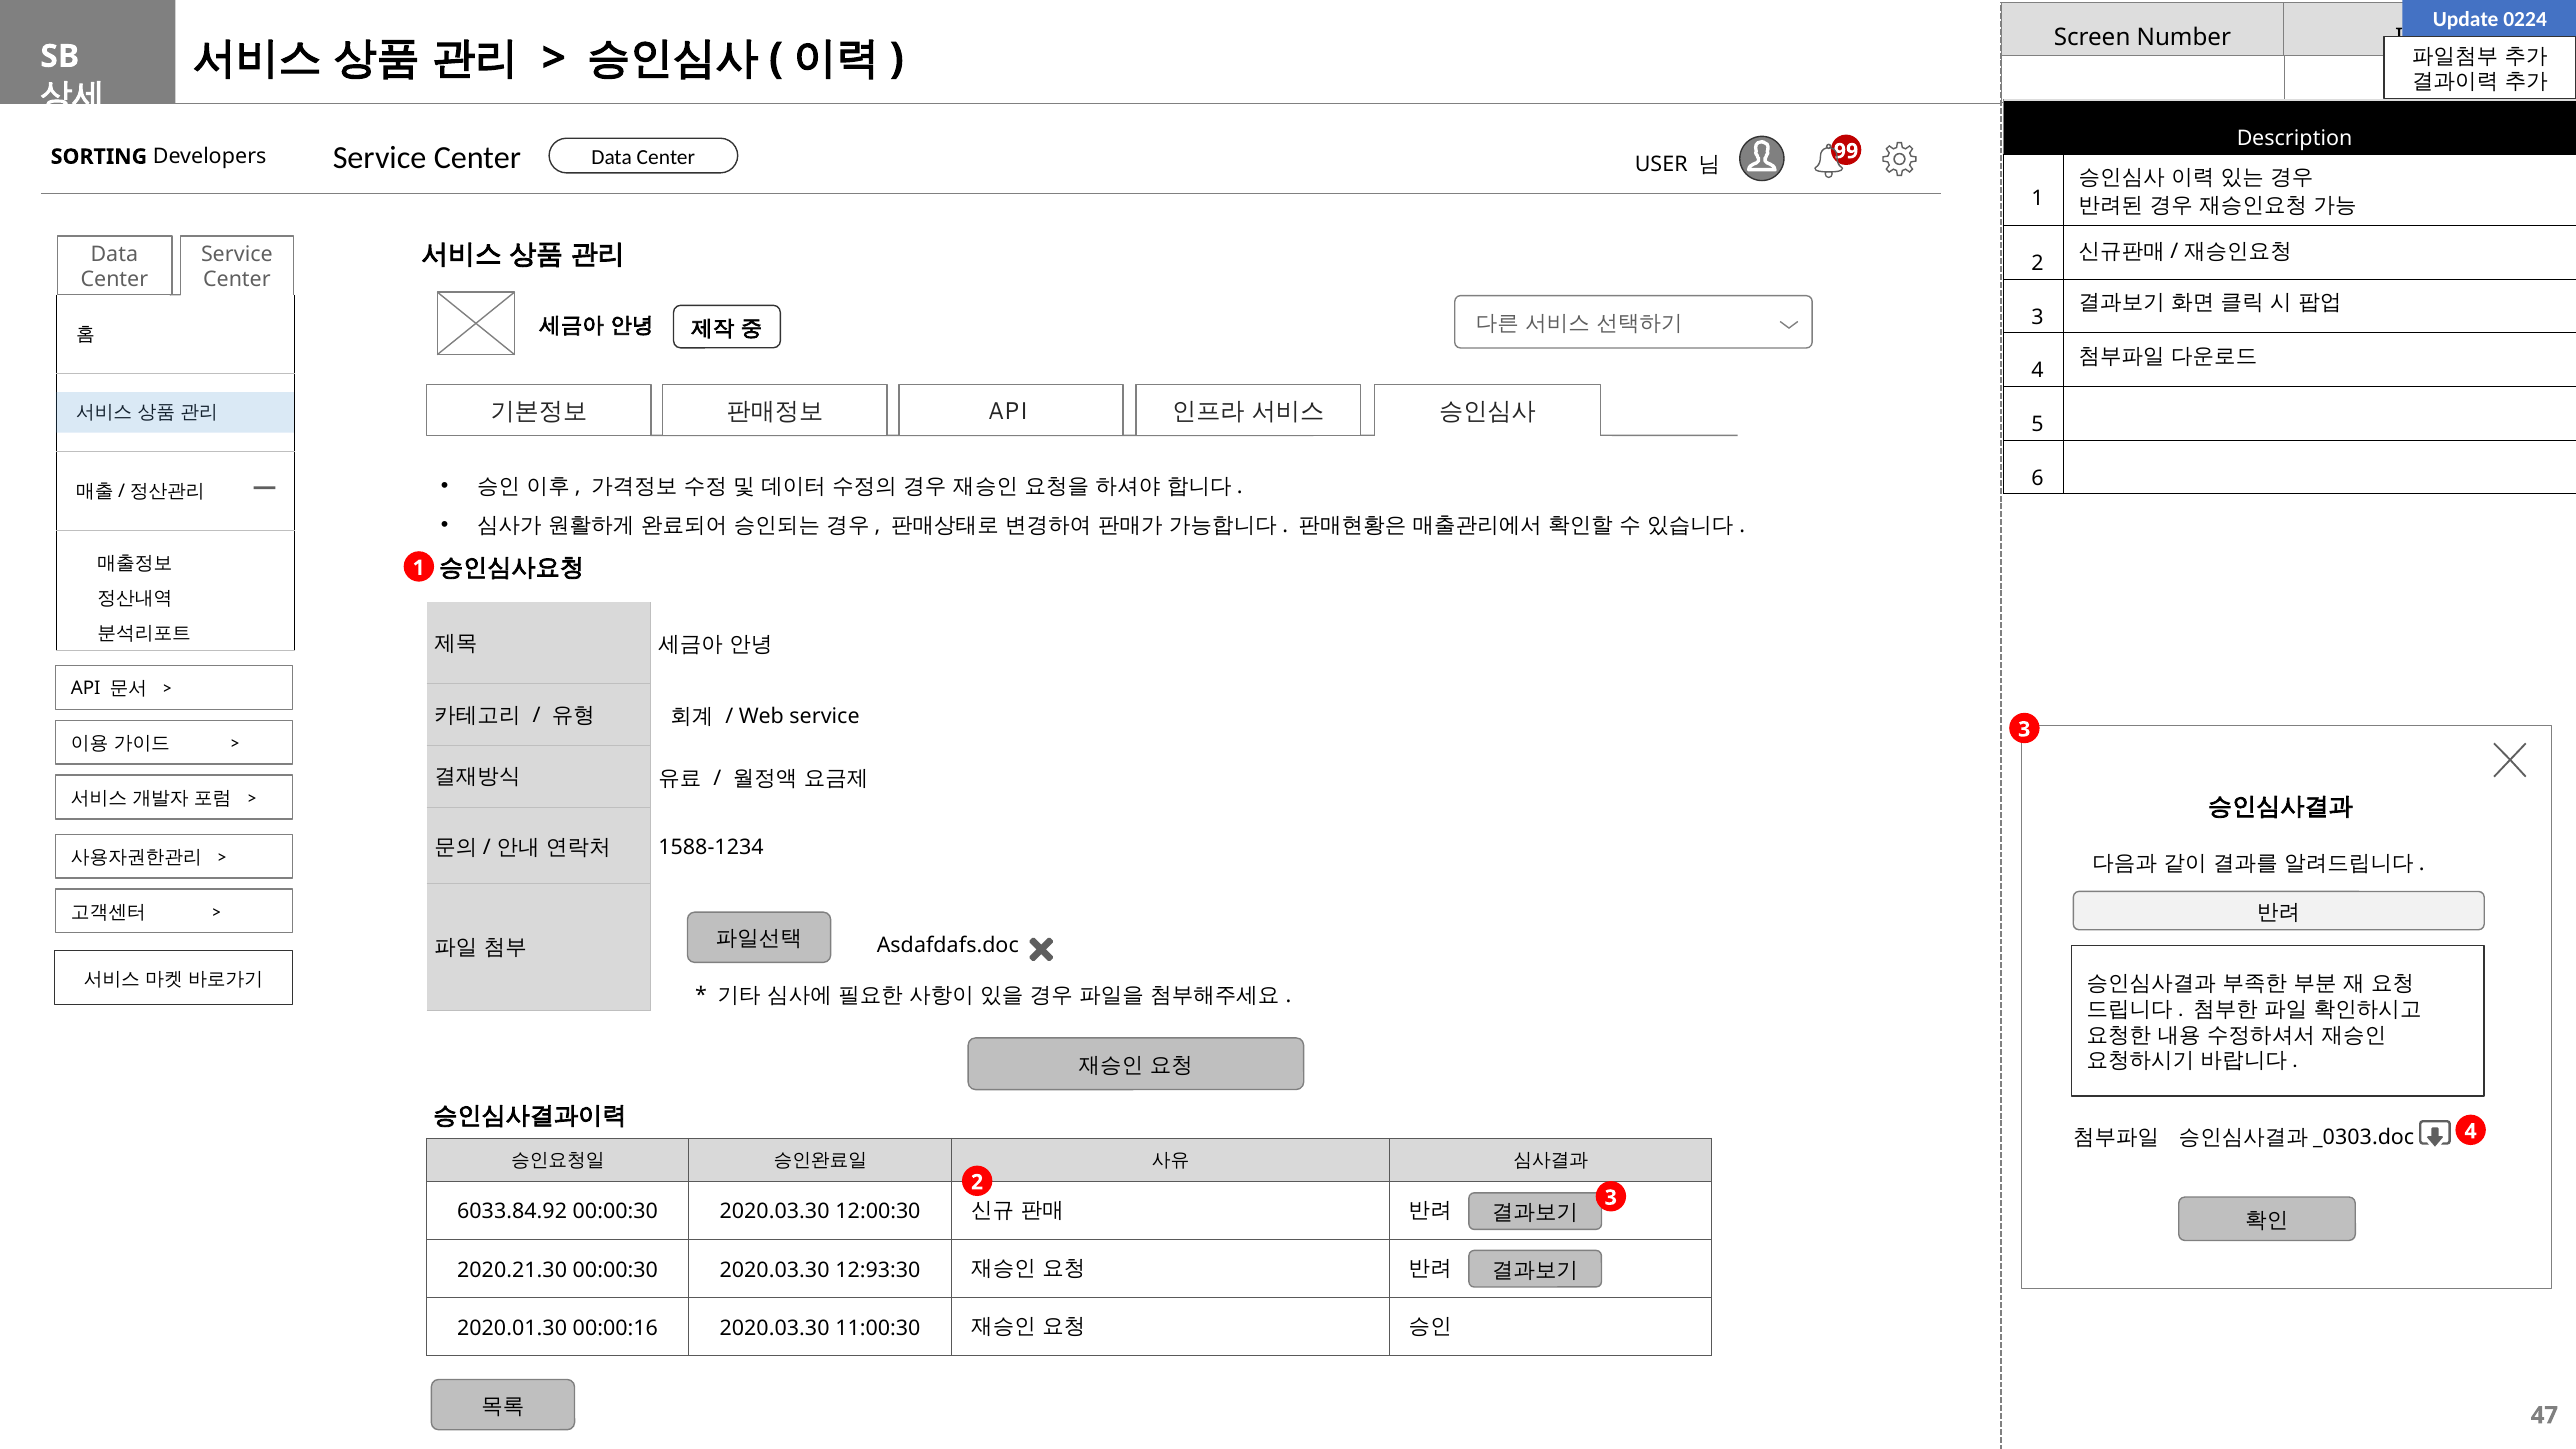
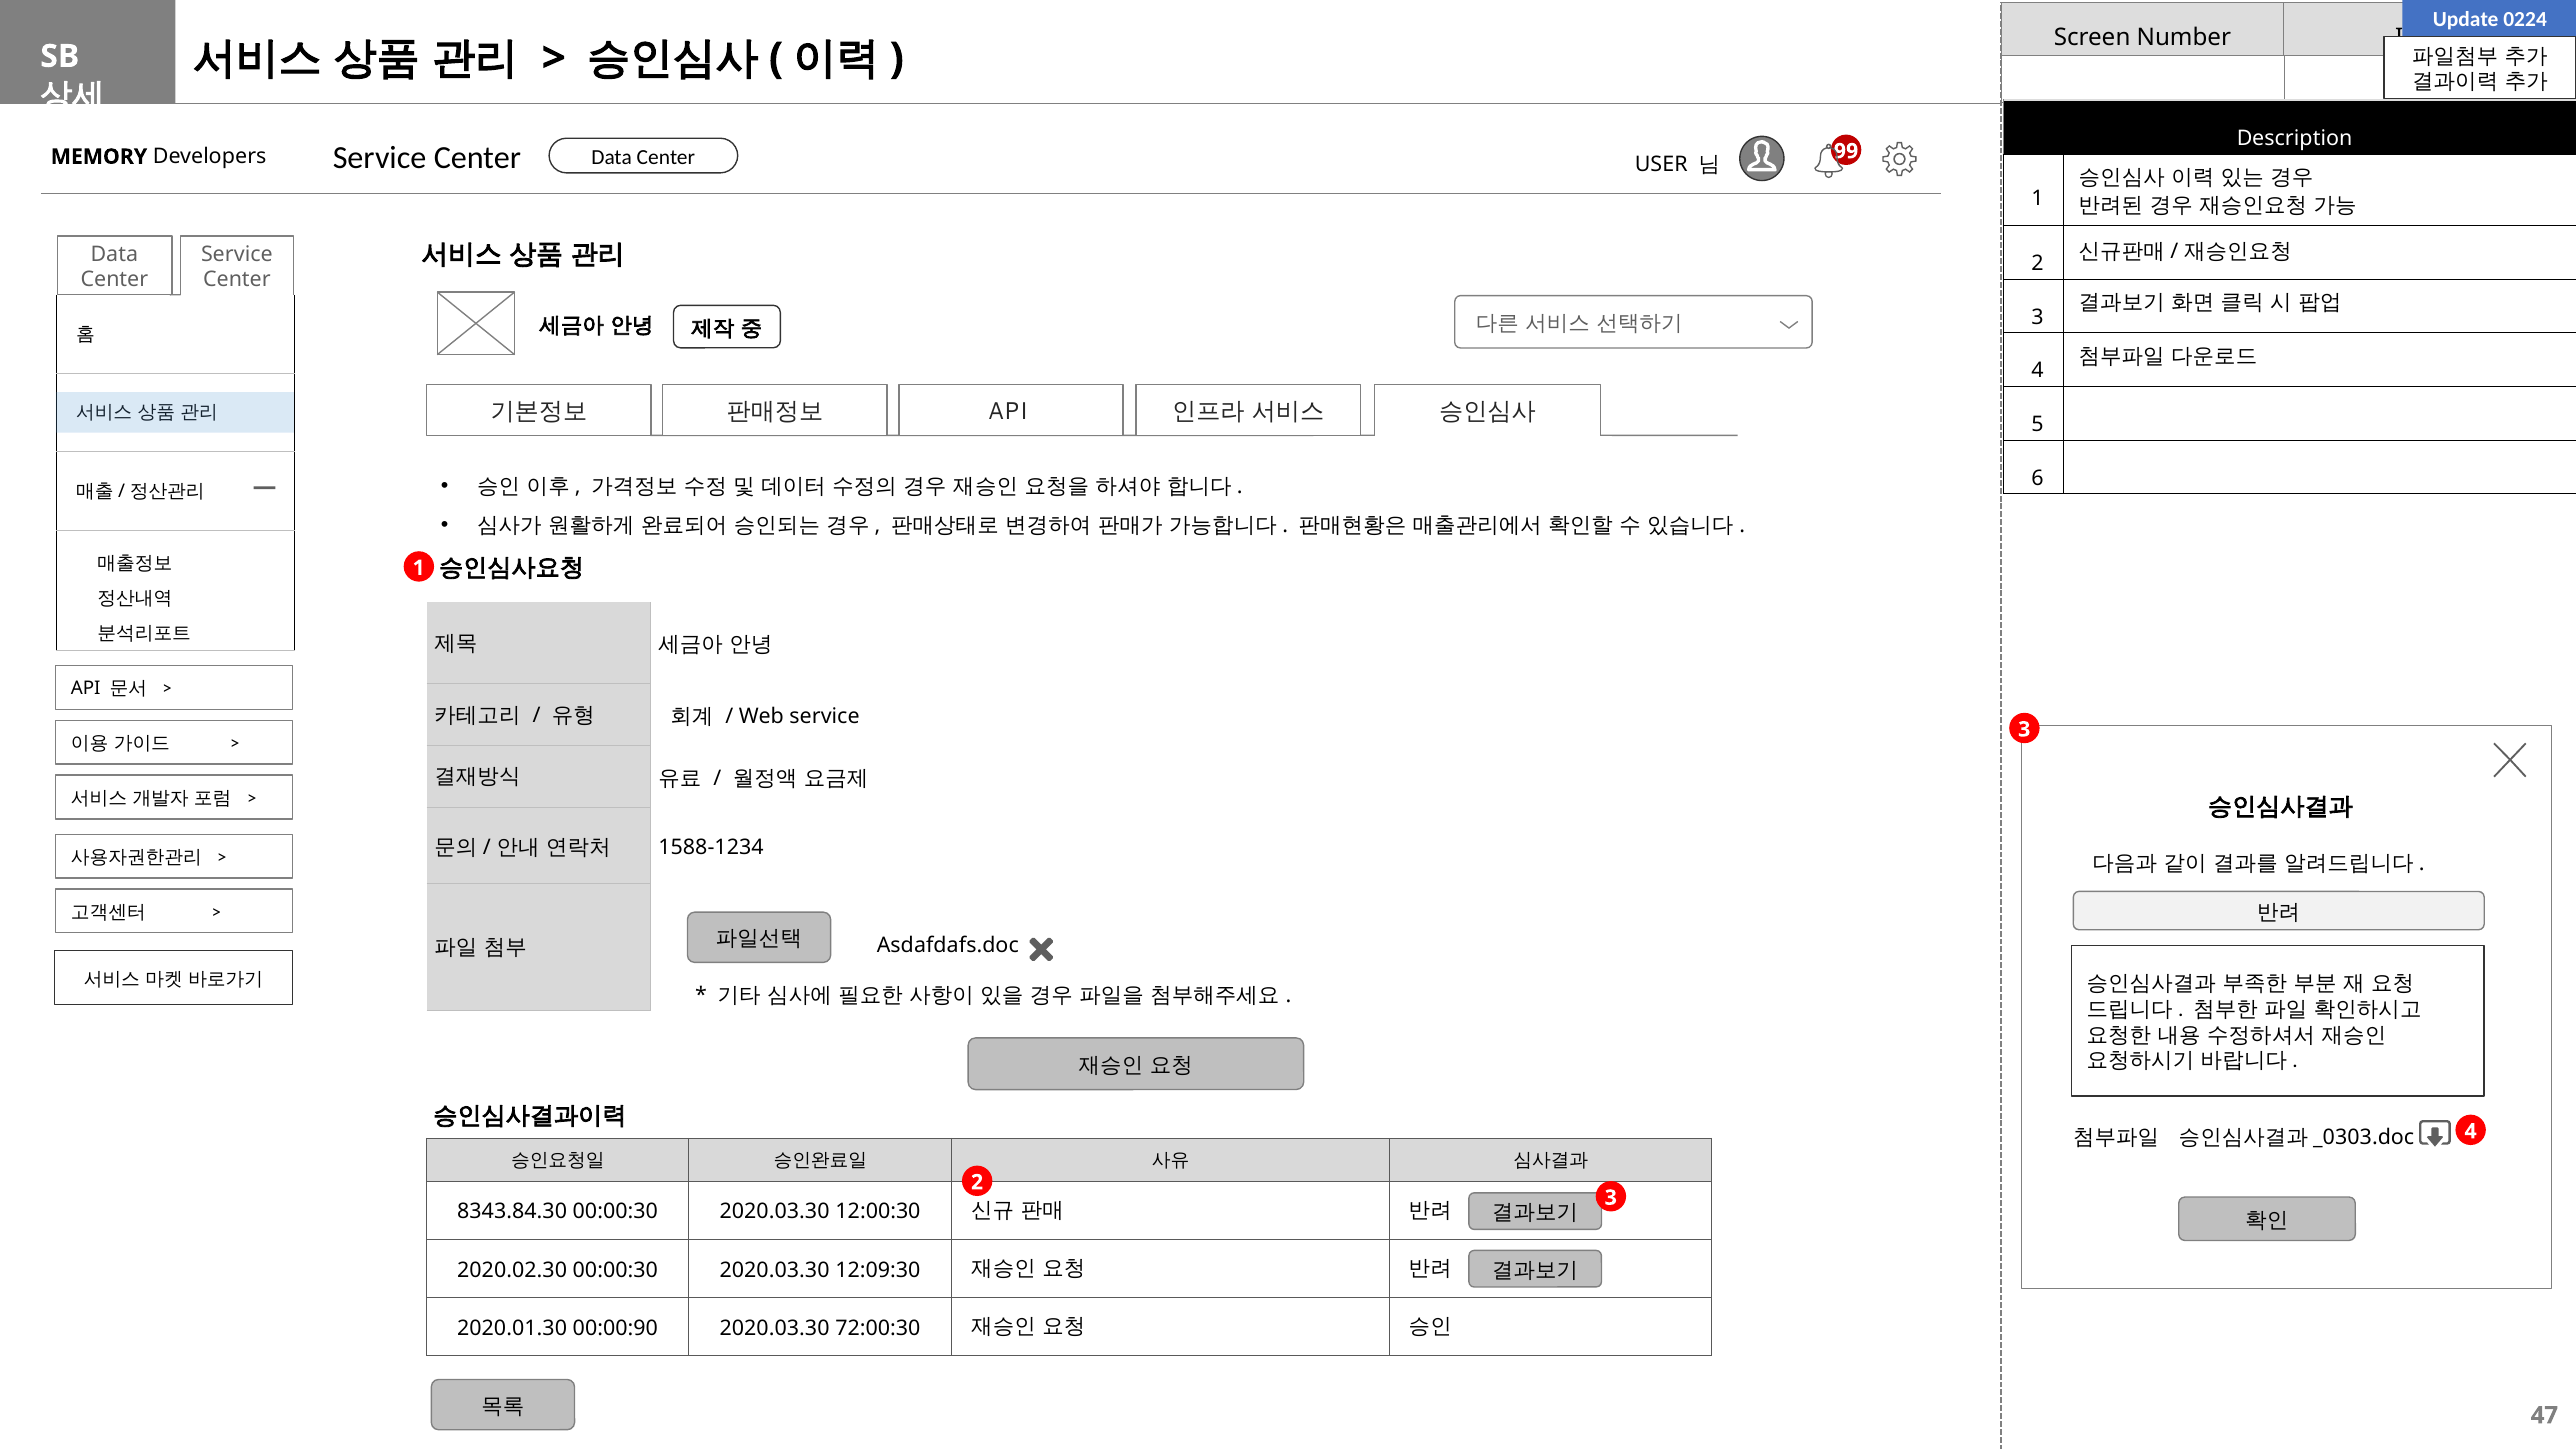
SORTING: SORTING -> MEMORY (99, 157)
6033.84.92: 6033.84.92 -> 8343.84.30 (512, 1212)
2020.21.30: 2020.21.30 -> 2020.02.30 (512, 1270)
12:93:30: 12:93:30 -> 12:09:30 (878, 1270)
00:00:16: 00:00:16 -> 00:00:90 (615, 1328)
11:00:30: 11:00:30 -> 72:00:30 (878, 1328)
